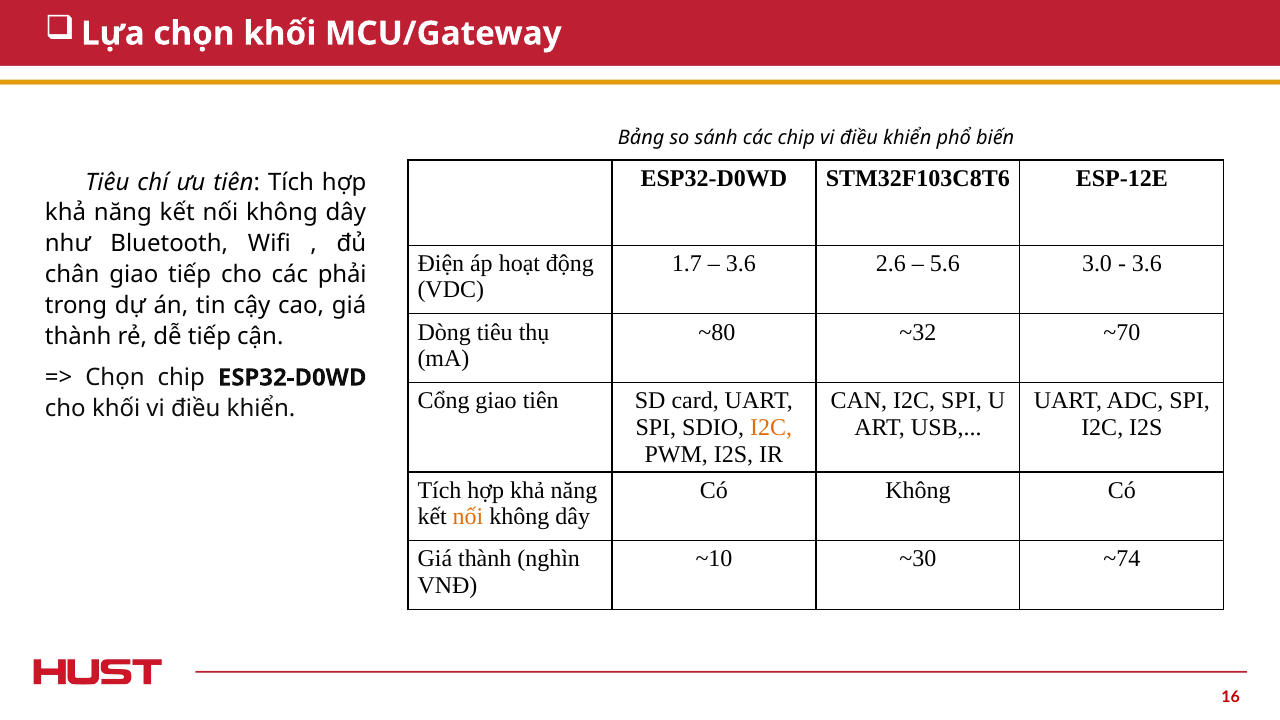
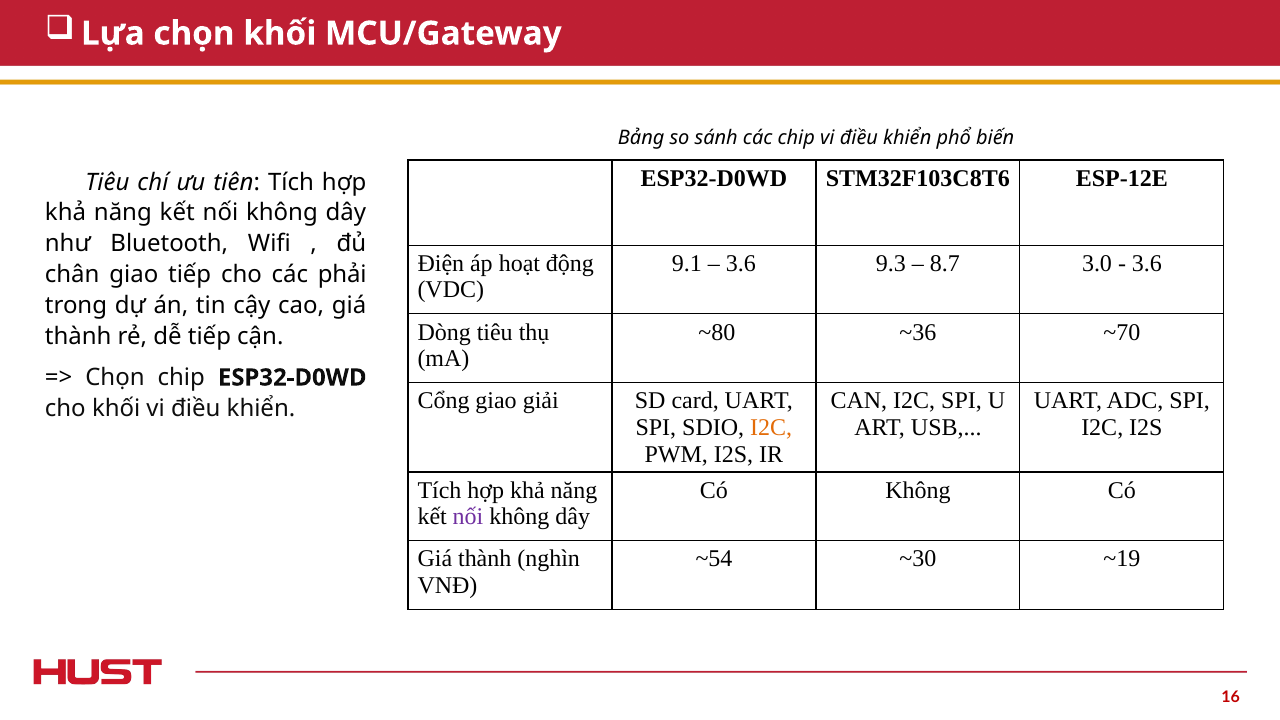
1.7: 1.7 -> 9.1 (687, 263)
2.6: 2.6 -> 9.3 (891, 263)
5.6: 5.6 -> 8.7 (945, 263)
~32: ~32 -> ~36 (918, 332)
giao tiên: tiên -> giải (541, 401)
nối colour: orange -> purple (468, 517)
~10: ~10 -> ~54 (714, 559)
~74: ~74 -> ~19 (1122, 559)
